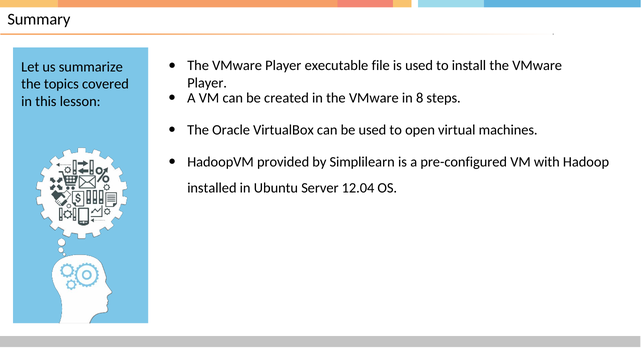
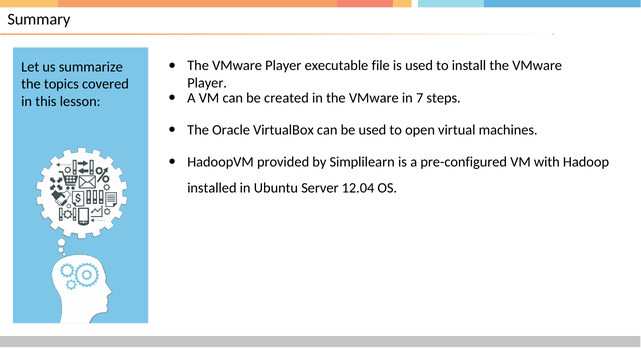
8: 8 -> 7 (420, 98)
